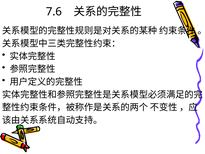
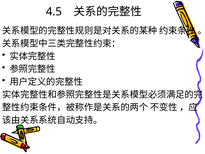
7.6: 7.6 -> 4.5 (54, 12)
